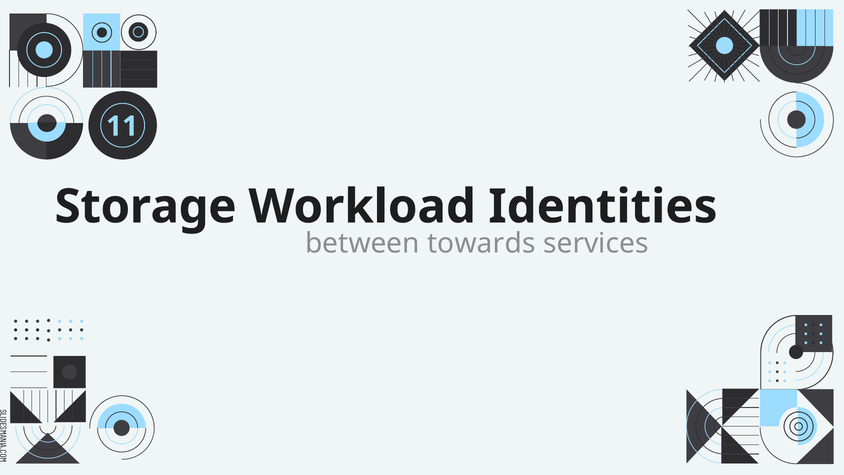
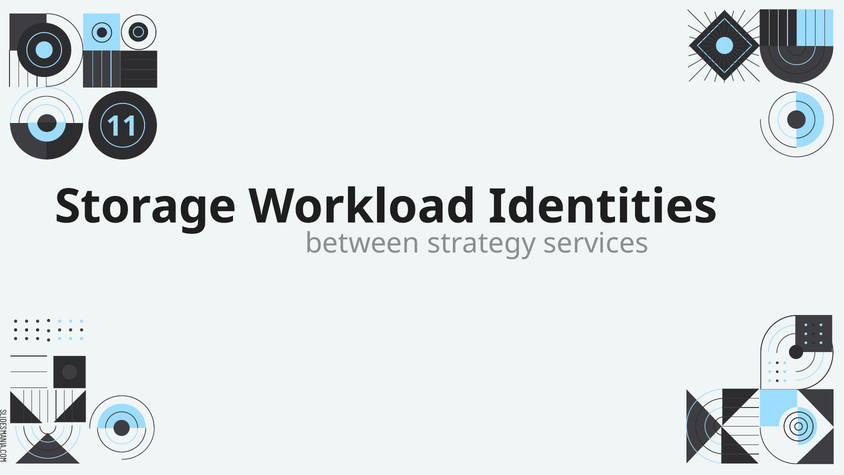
towards: towards -> strategy (481, 243)
